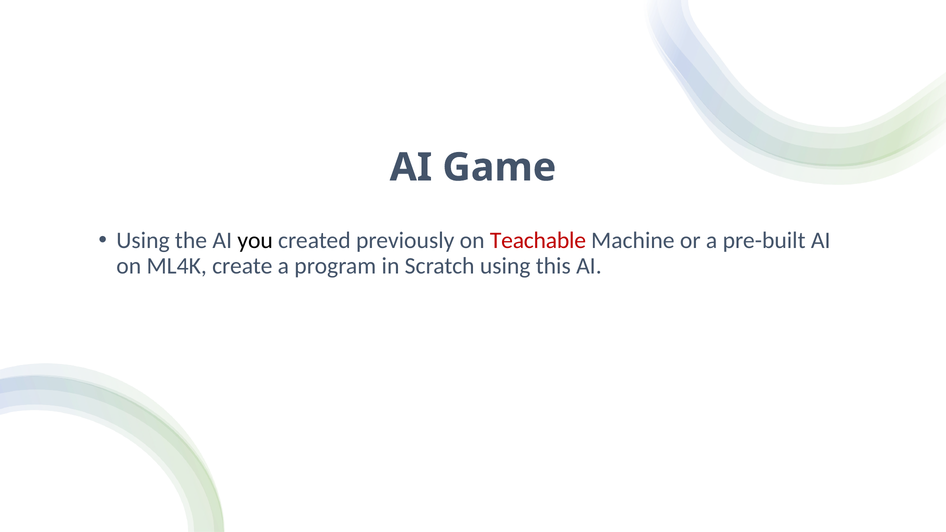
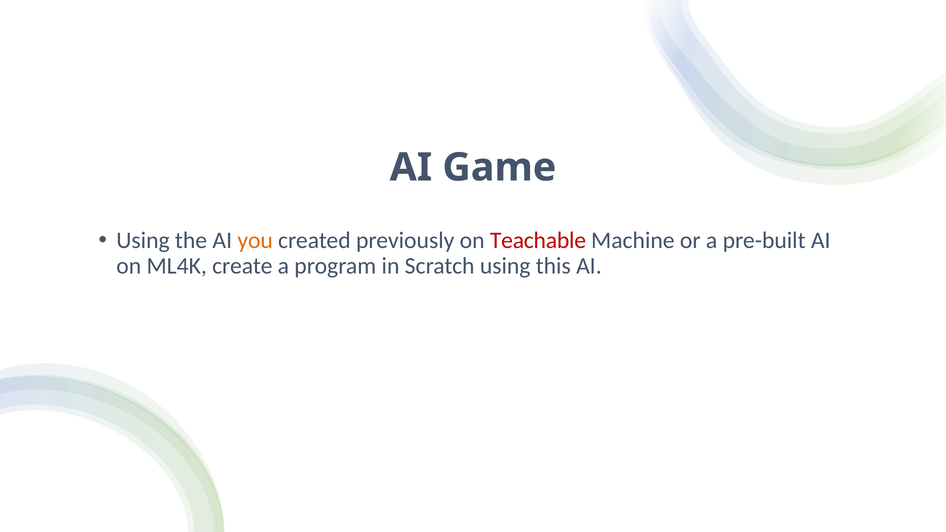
you colour: black -> orange (255, 240)
